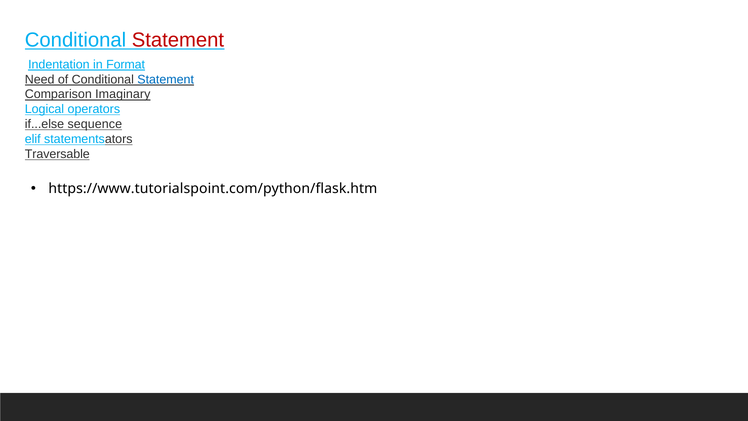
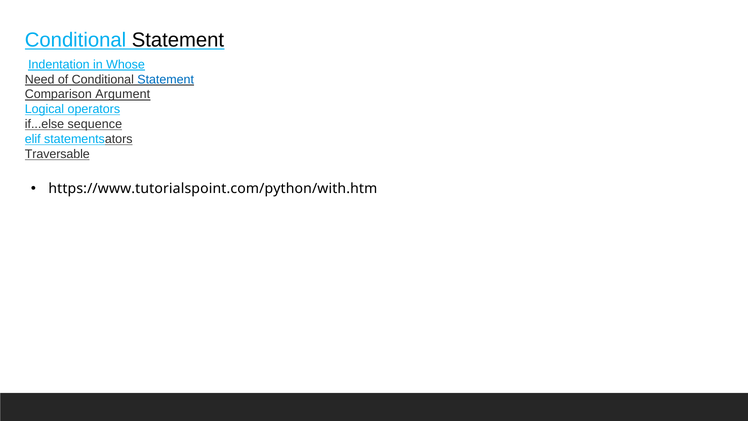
Statement colour: red -> black (178, 40)
Format: Format -> Whose (126, 64)
Imaginary: Imaginary -> Argument (123, 94)
https://www.tutorialspoint.com/python/flask.htm: https://www.tutorialspoint.com/python/flask.htm -> https://www.tutorialspoint.com/python/with.htm (213, 189)
